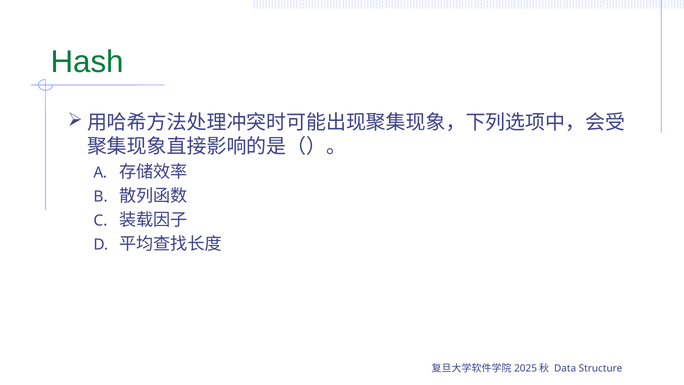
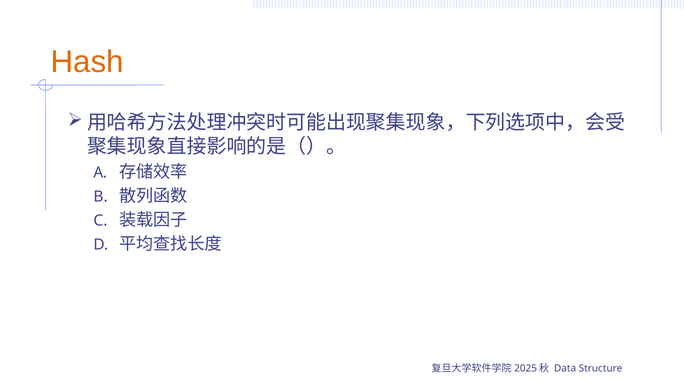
Hash colour: green -> orange (87, 62)
